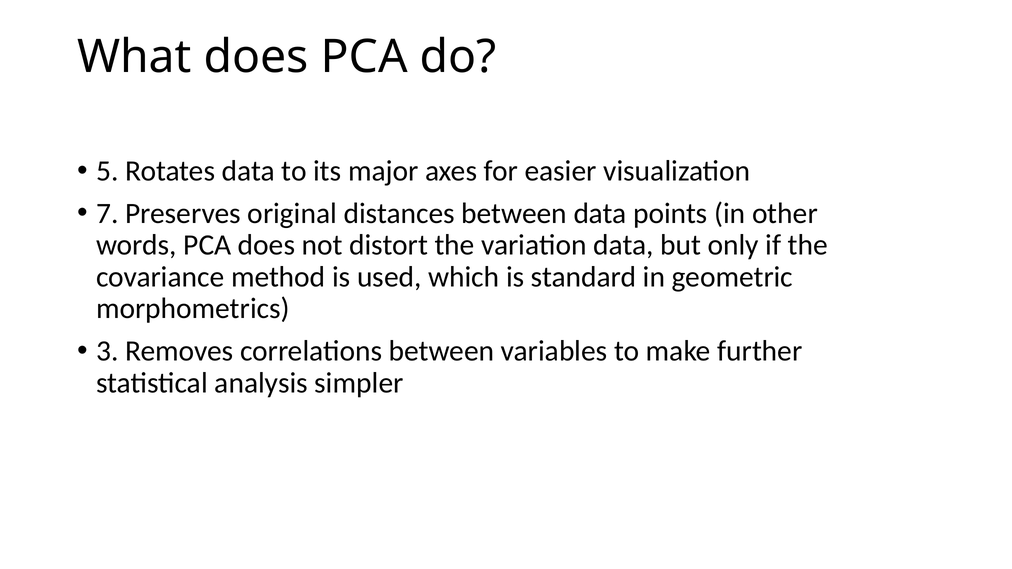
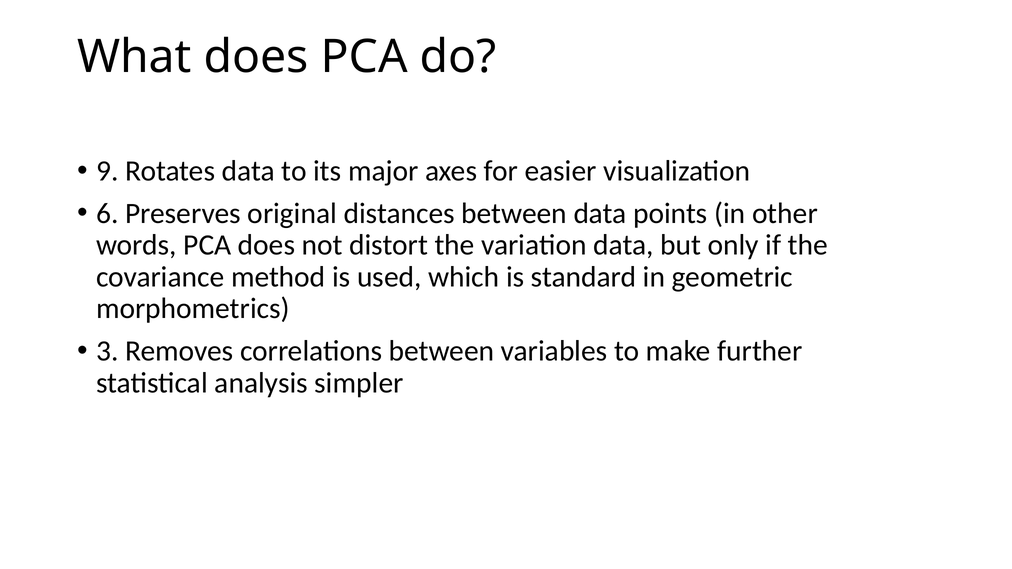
5: 5 -> 9 (107, 171)
7: 7 -> 6 (107, 213)
